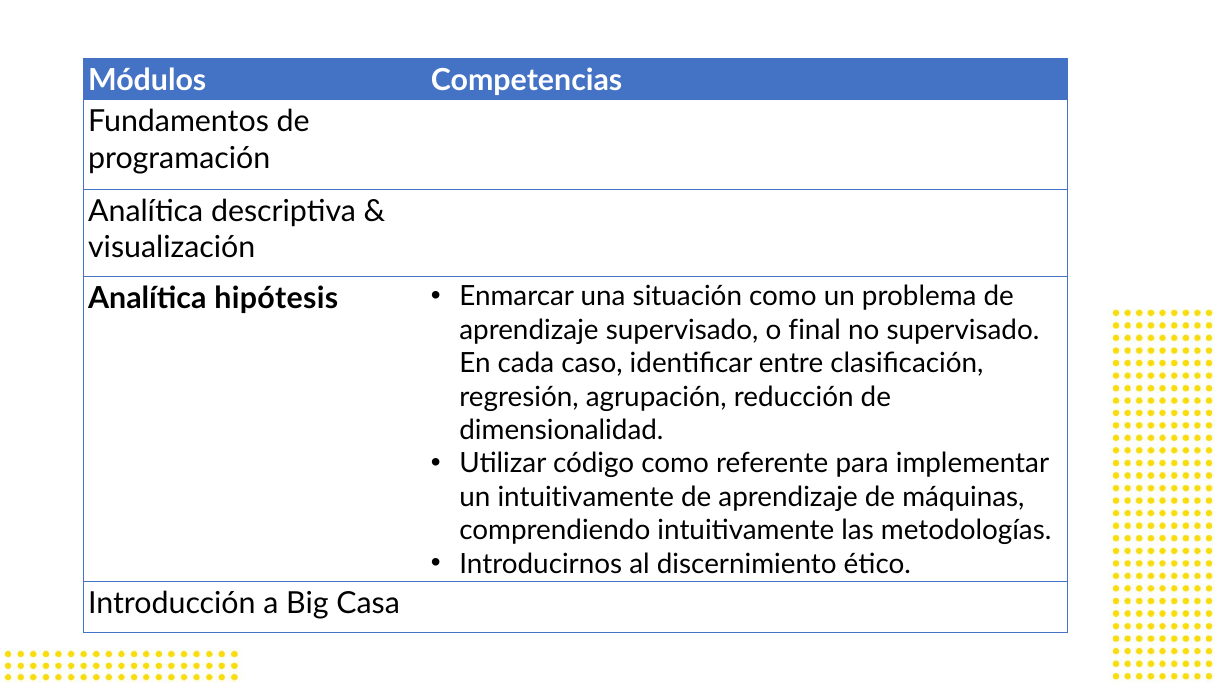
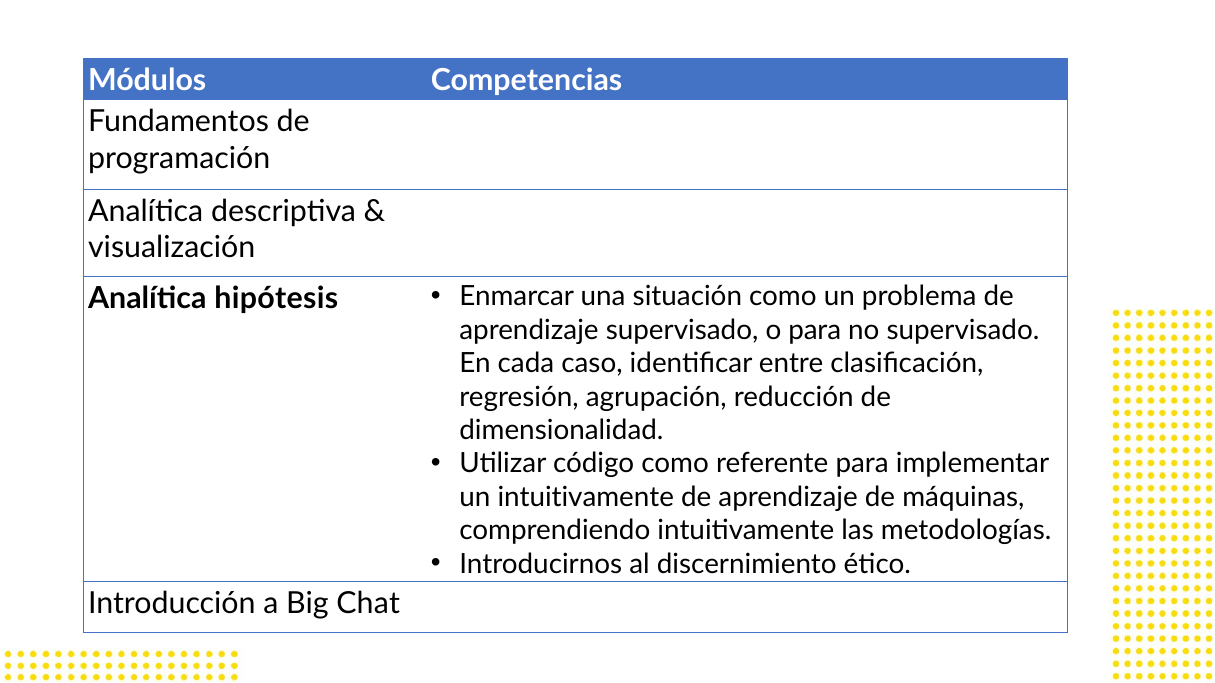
o final: final -> para (815, 330)
Casa: Casa -> Chat (368, 604)
